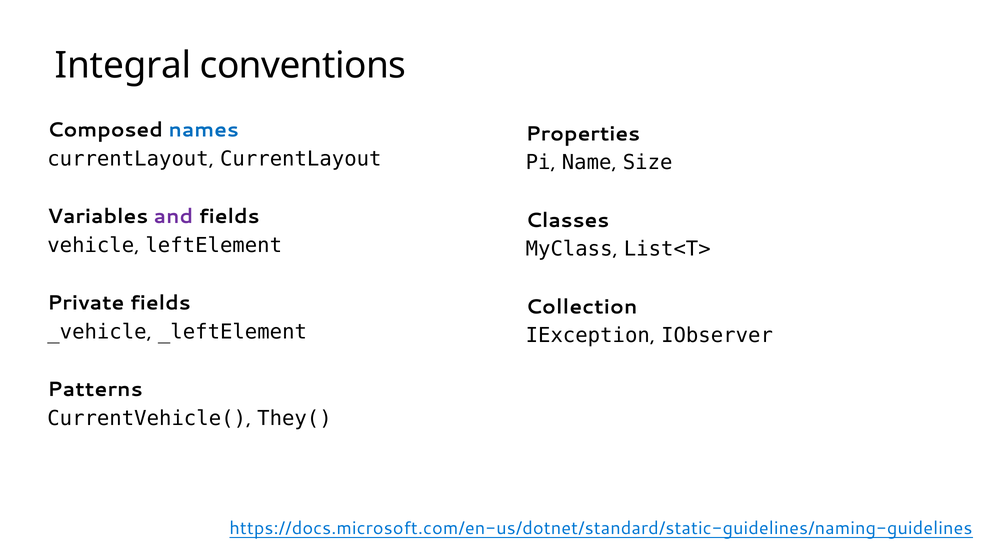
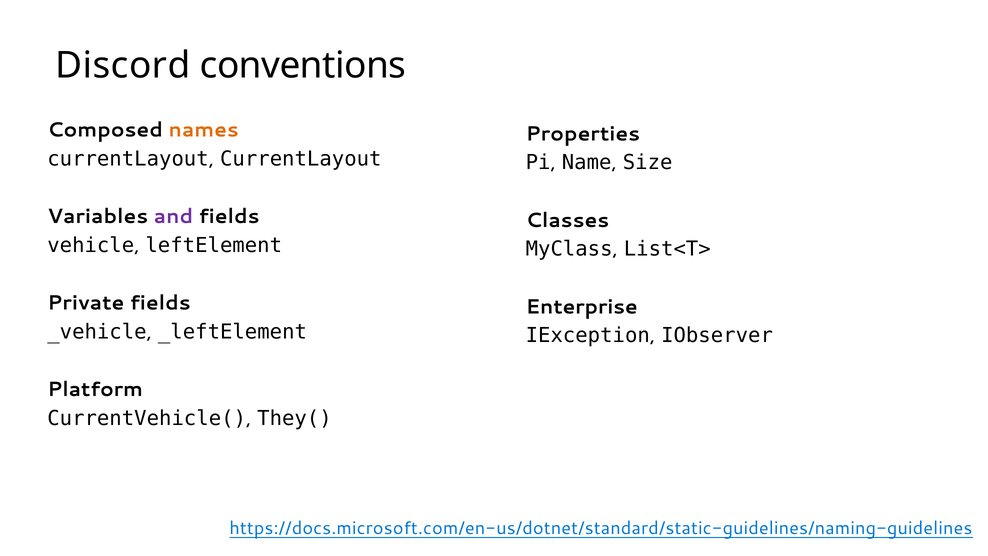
Integral: Integral -> Discord (123, 66)
names colour: blue -> orange (204, 130)
Collection: Collection -> Enterprise (582, 307)
Patterns: Patterns -> Platform (95, 389)
